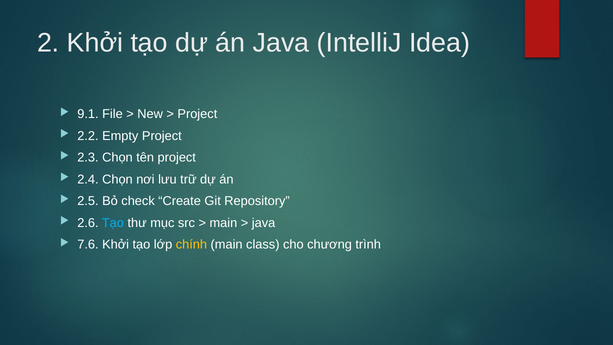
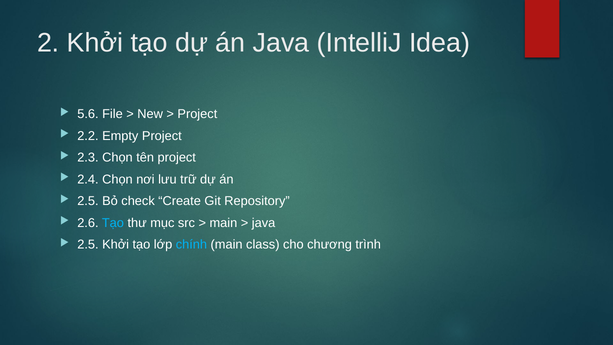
9.1: 9.1 -> 5.6 (88, 114)
7.6: 7.6 -> 2.5 (88, 244)
chính colour: yellow -> light blue (191, 244)
